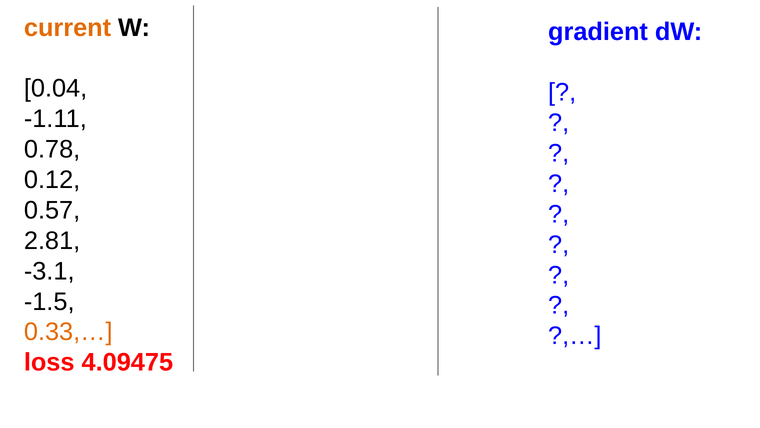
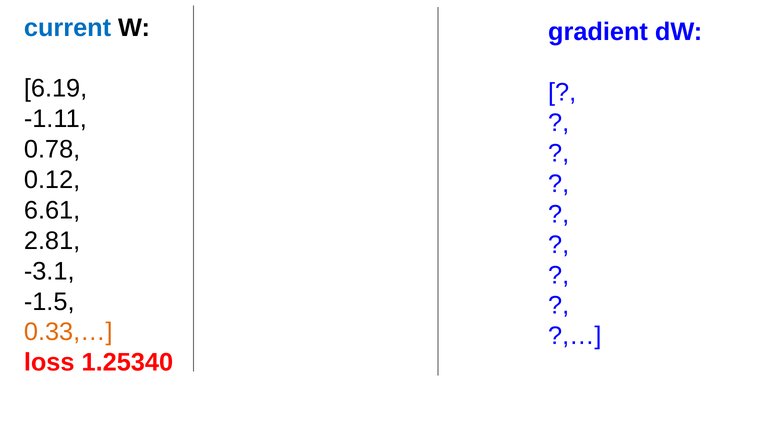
current colour: orange -> blue (68, 28)
0.04: 0.04 -> 6.19 (56, 88)
0.57: 0.57 -> 6.61 (52, 210)
4.09475: 4.09475 -> 1.25340 (127, 362)
